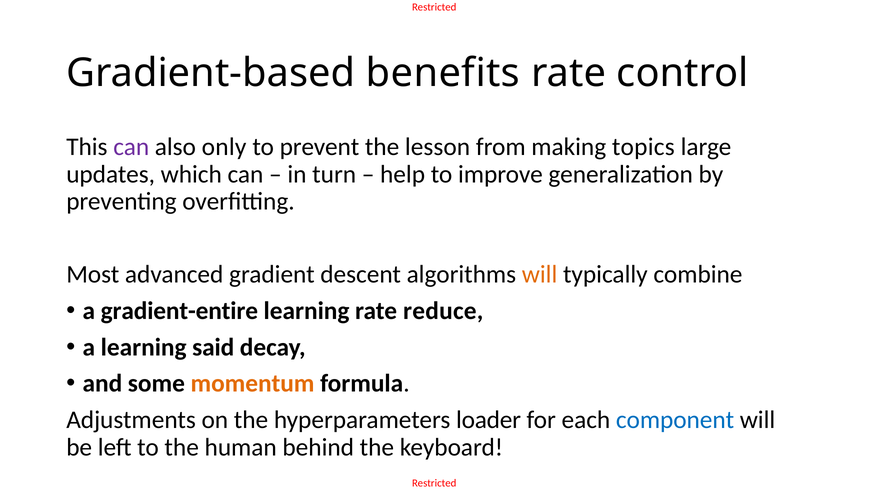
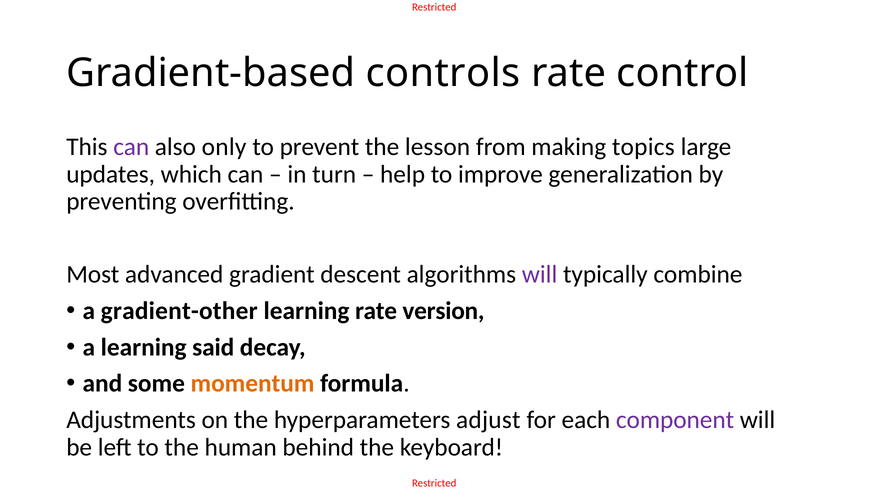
benefits: benefits -> controls (443, 73)
will colour: orange -> purple (540, 274)
gradient-entire: gradient-entire -> gradient-other (179, 311)
reduce: reduce -> version (443, 311)
loader: loader -> adjust (488, 420)
component colour: blue -> purple (675, 420)
